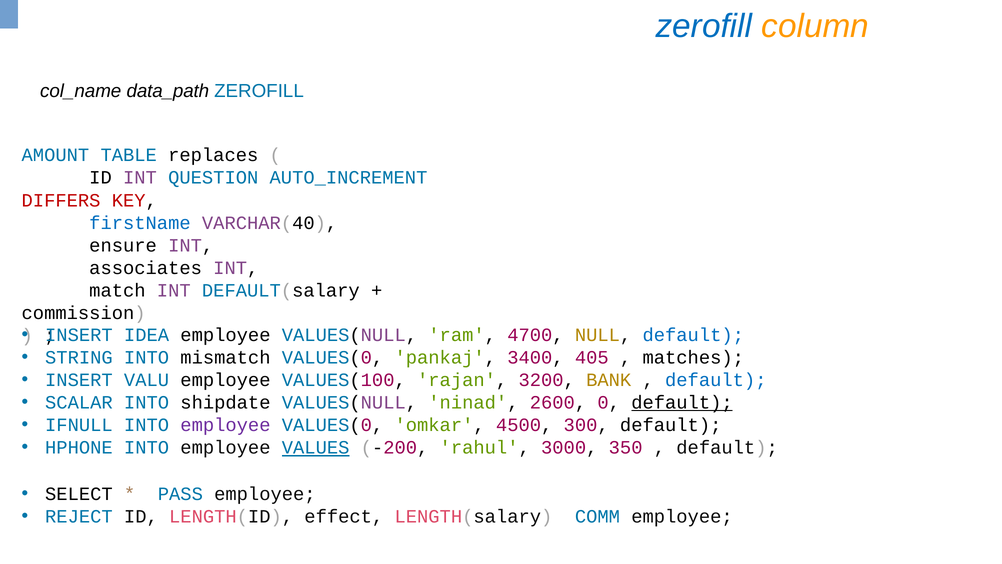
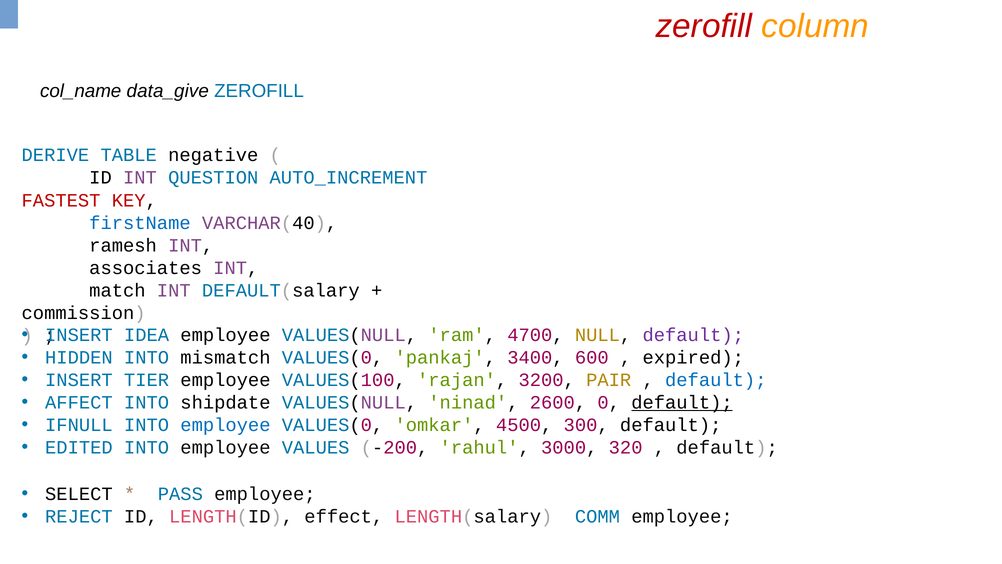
zerofill colour: blue -> red (704, 26)
data_path: data_path -> data_give (168, 91)
AMOUNT: AMOUNT -> DERIVE (55, 155)
replaces: replaces -> negative (213, 155)
DIFFERS: DIFFERS -> FASTEST (61, 200)
ensure: ensure -> ramesh (123, 245)
default colour: blue -> purple (693, 335)
STRING: STRING -> HIDDEN (79, 357)
405: 405 -> 600 (592, 357)
matches: matches -> expired (693, 357)
VALU: VALU -> TIER (147, 380)
BANK: BANK -> PAIR (609, 380)
SCALAR: SCALAR -> AFFECT (79, 402)
employee colour: purple -> blue (225, 425)
HPHONE: HPHONE -> EDITED (79, 447)
VALUES underline: present -> none (316, 447)
350: 350 -> 320 (626, 447)
